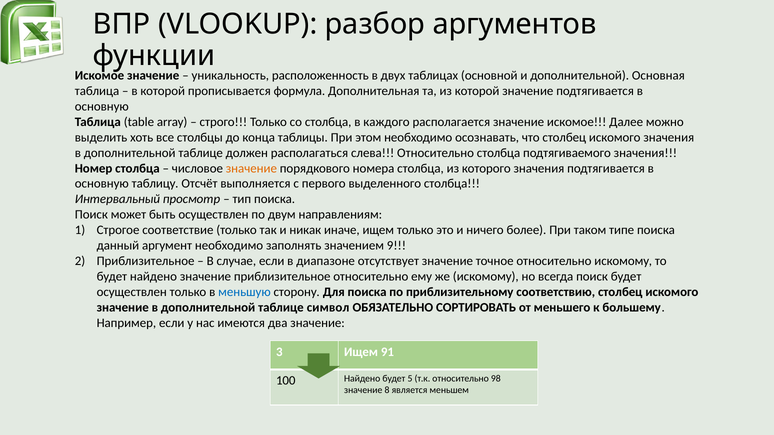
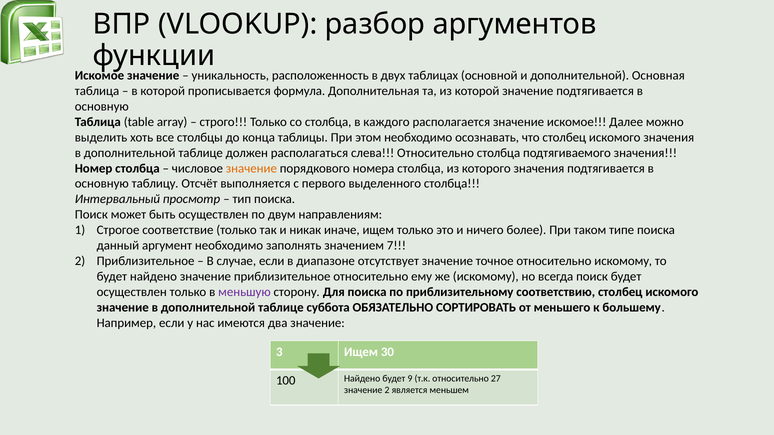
9: 9 -> 7 (396, 246)
меньшую colour: blue -> purple (244, 292)
символ: символ -> суббота (328, 308)
91: 91 -> 30 (387, 352)
5: 5 -> 9 (410, 379)
98: 98 -> 27 (496, 379)
значение 8: 8 -> 2 (387, 391)
